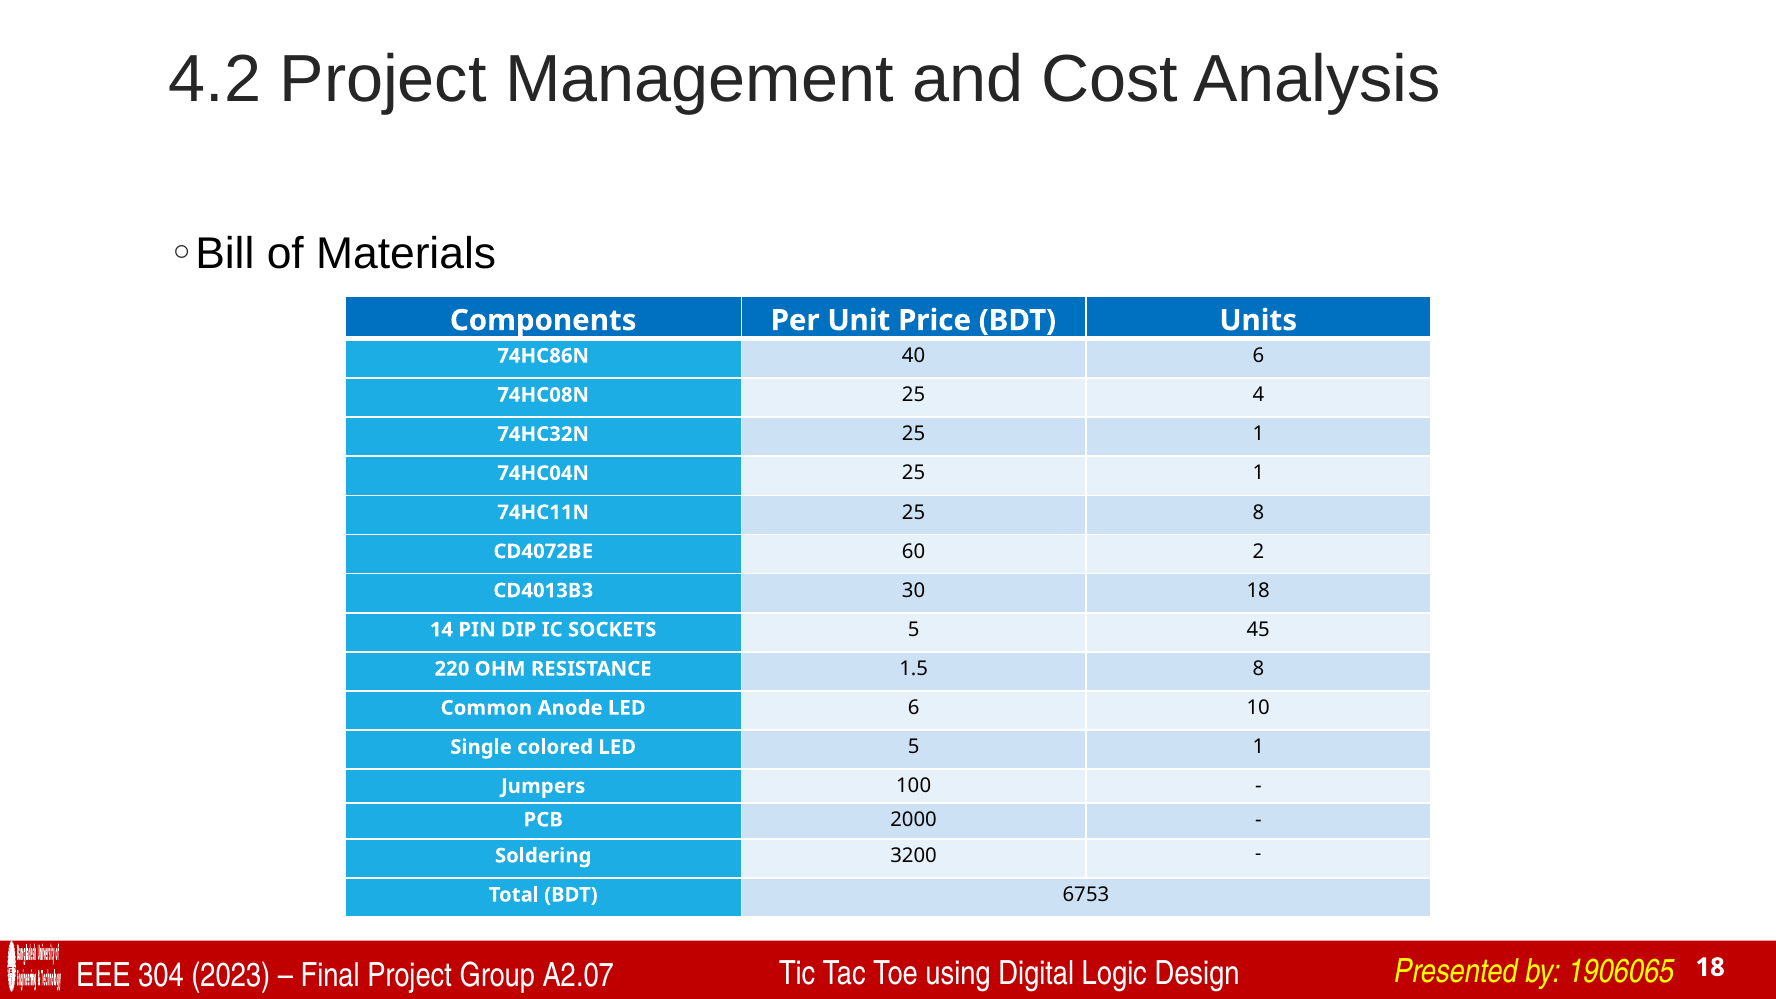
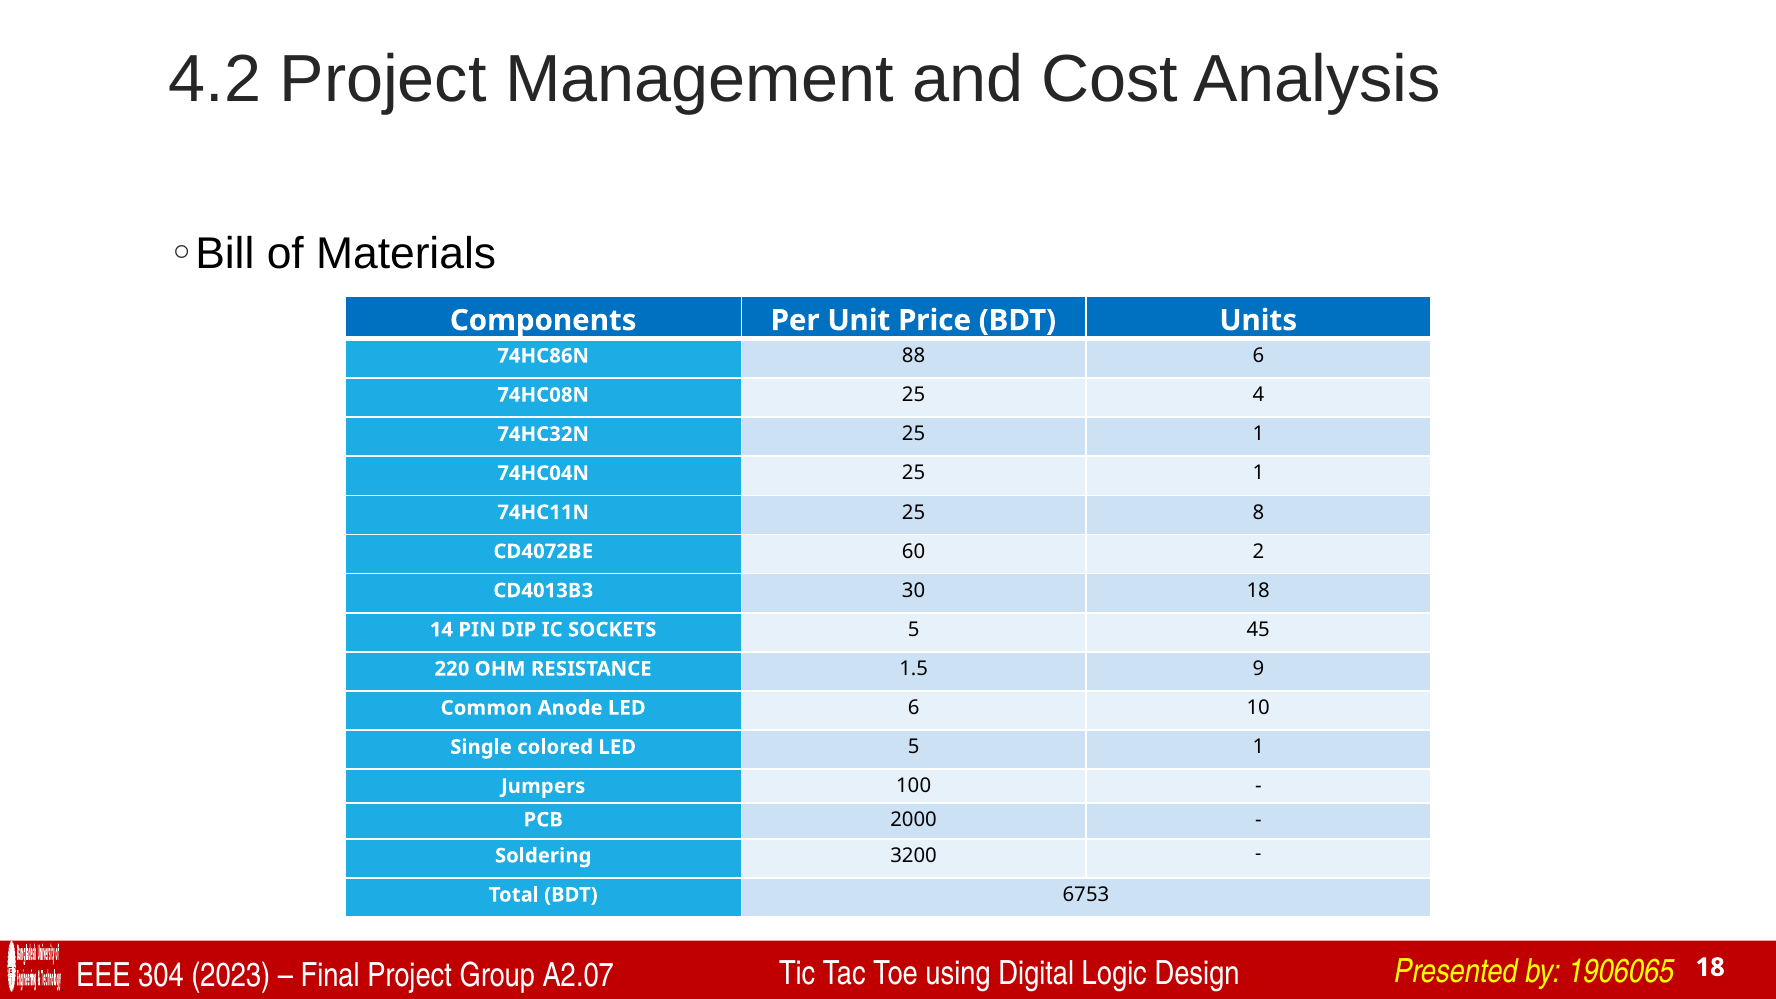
40: 40 -> 88 (914, 356)
1.5 8: 8 -> 9 (1258, 669)
